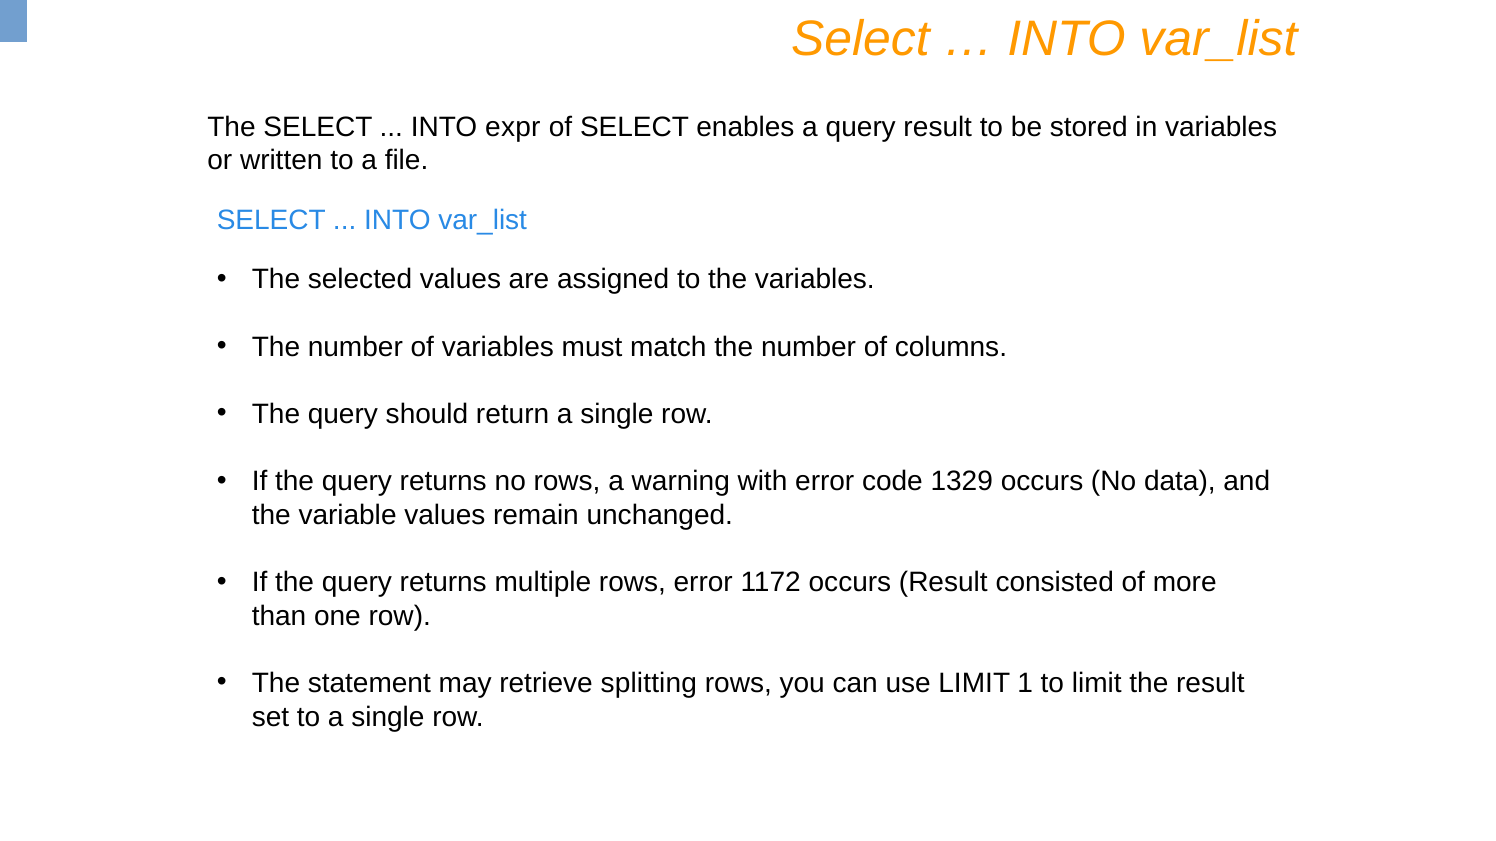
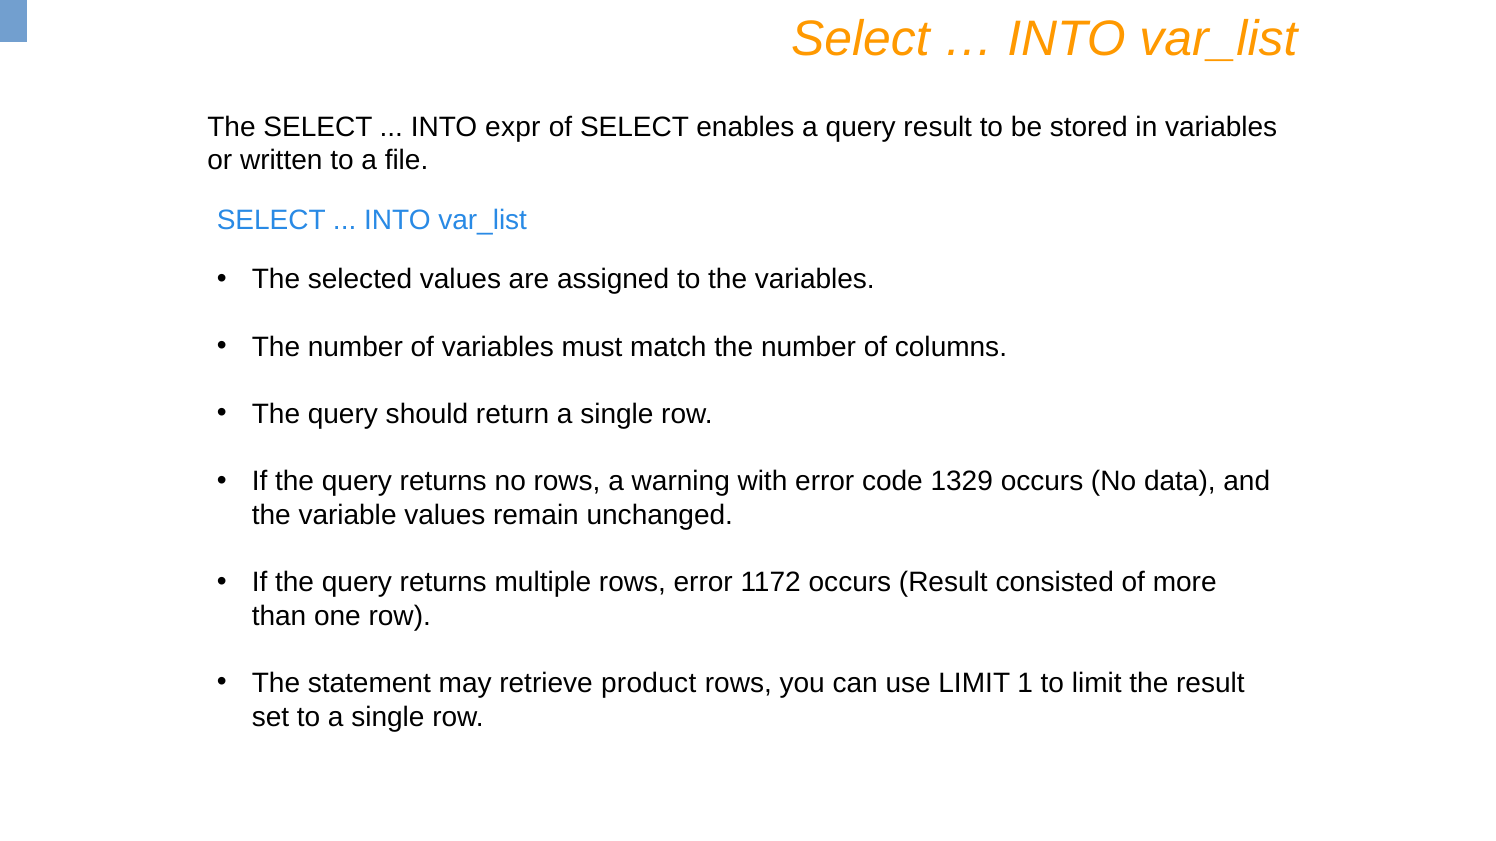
splitting: splitting -> product (649, 684)
